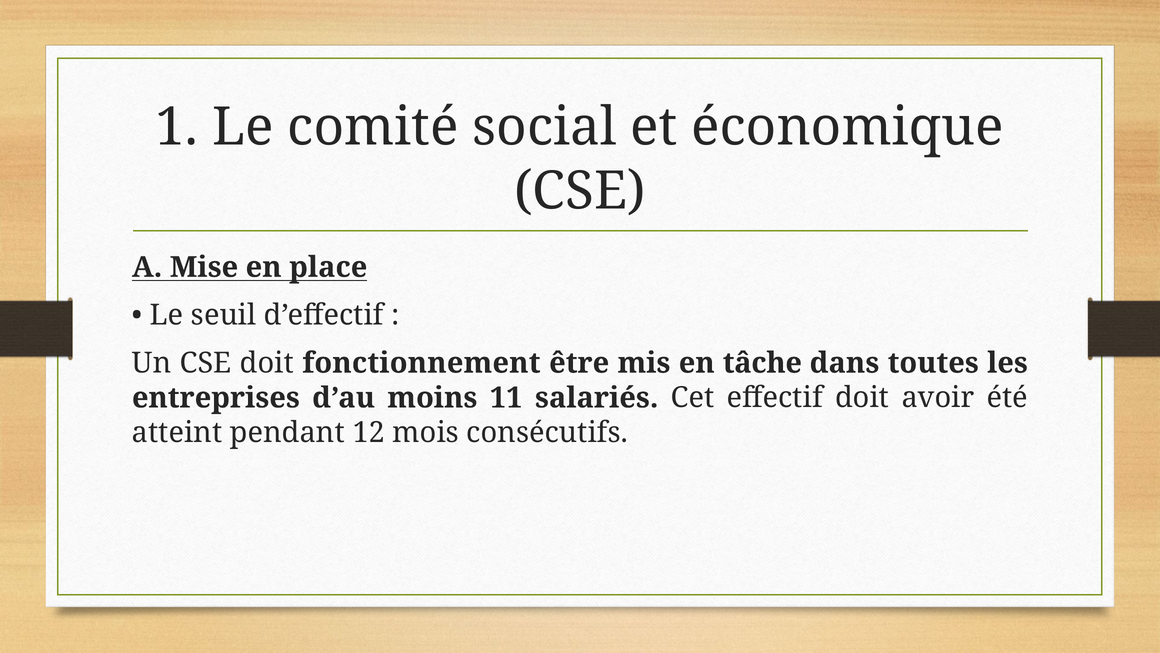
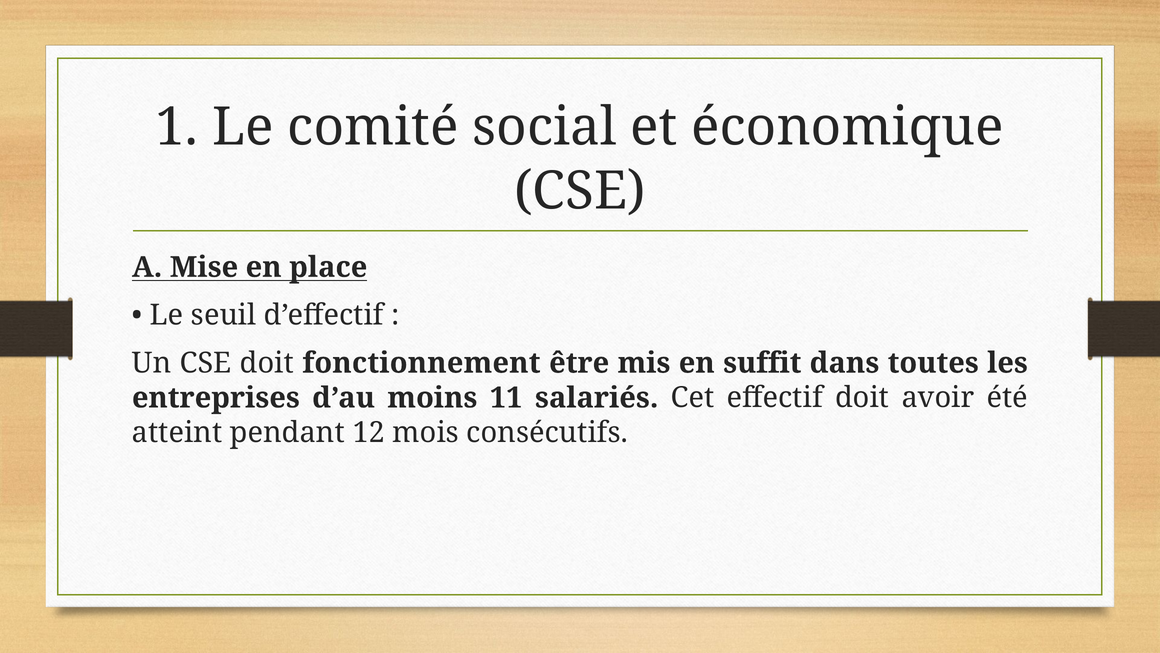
tâche: tâche -> suffit (762, 363)
